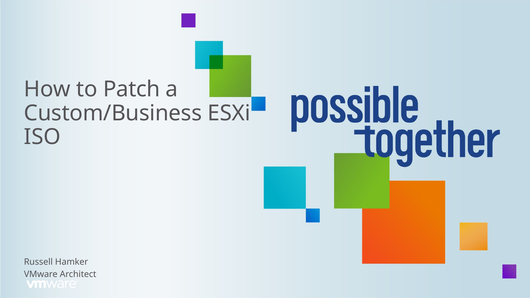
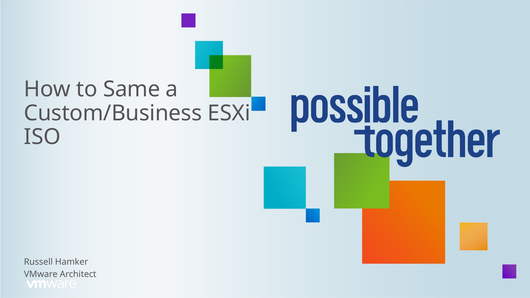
Patch: Patch -> Same (132, 89)
